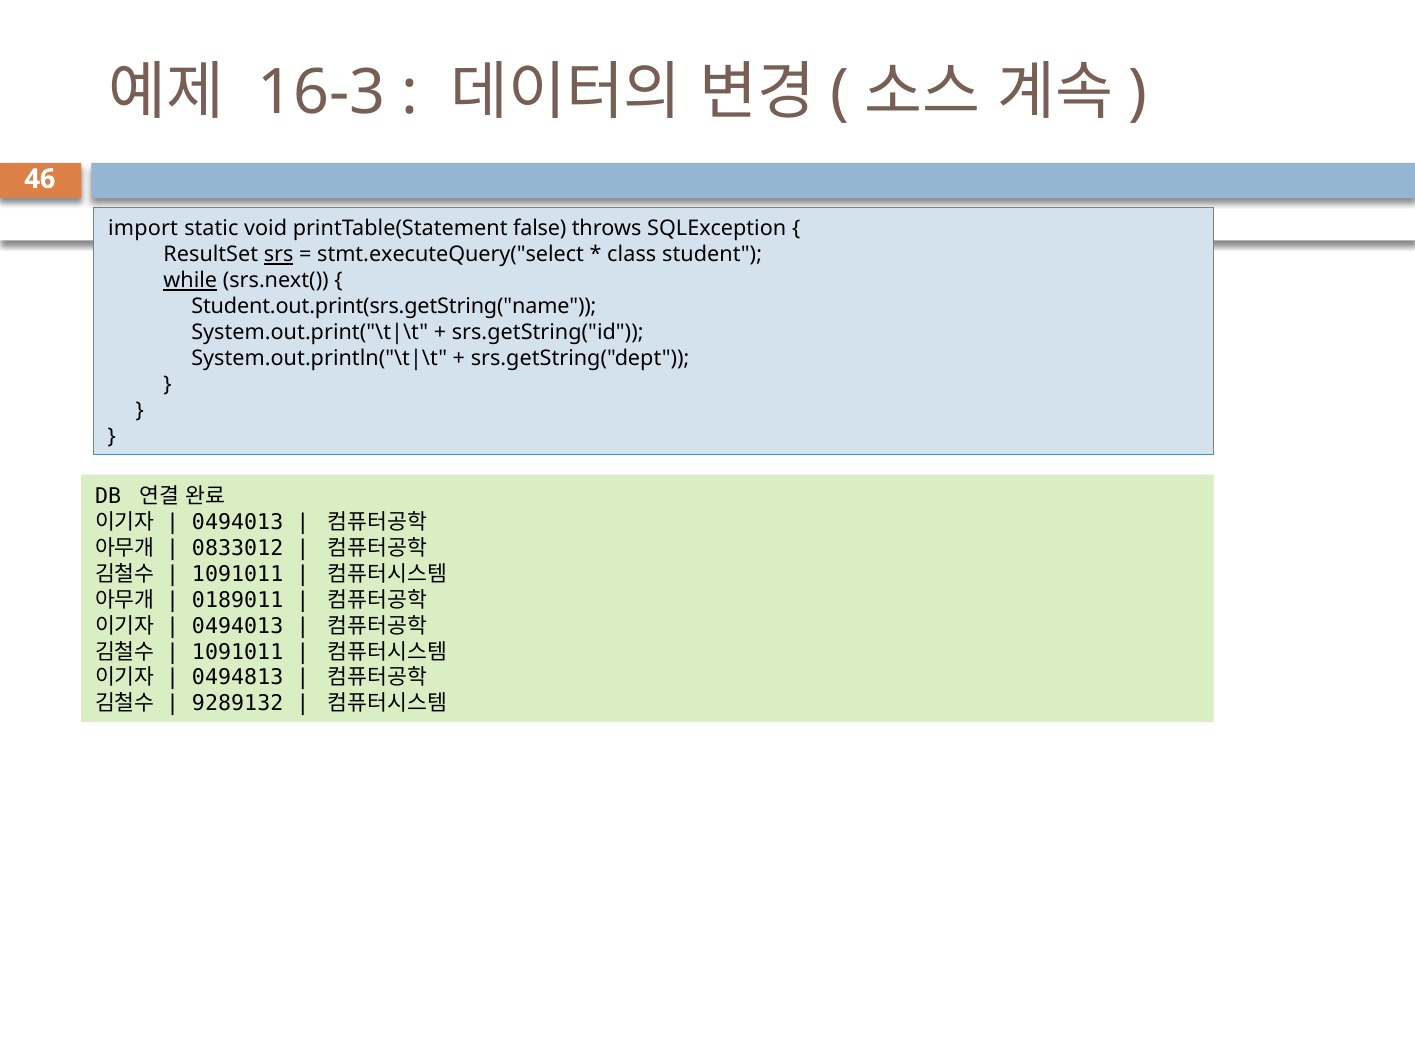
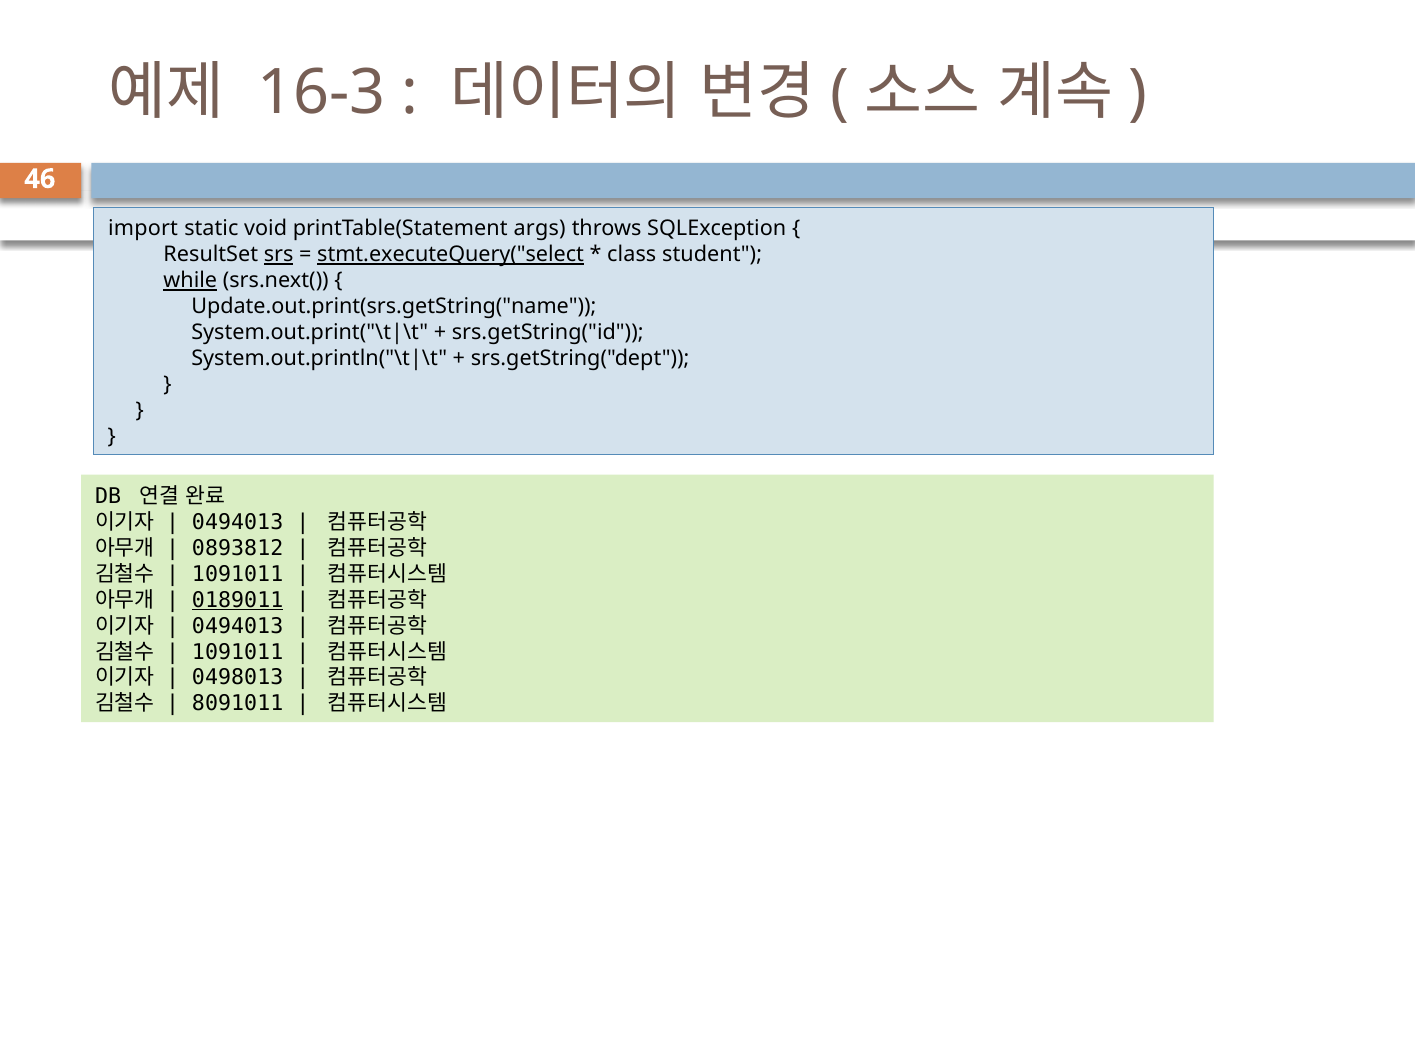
false: false -> args (540, 229)
stmt.executeQuery("select underline: none -> present (451, 255)
Student.out.print(srs.getString("name: Student.out.print(srs.getString("name -> Update.out.print(srs.getString("name (394, 307)
0833012: 0833012 -> 0893812 (238, 548)
0189011 underline: none -> present (238, 600)
0494813: 0494813 -> 0498013 (238, 678)
9289132: 9289132 -> 8091011 (238, 704)
